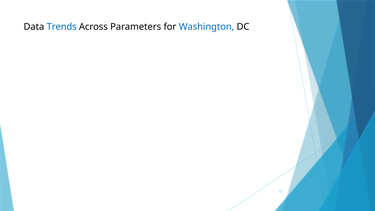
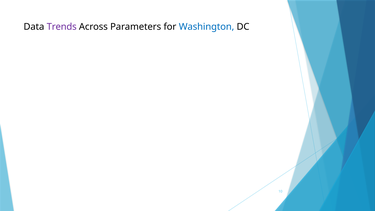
Trends colour: blue -> purple (62, 27)
